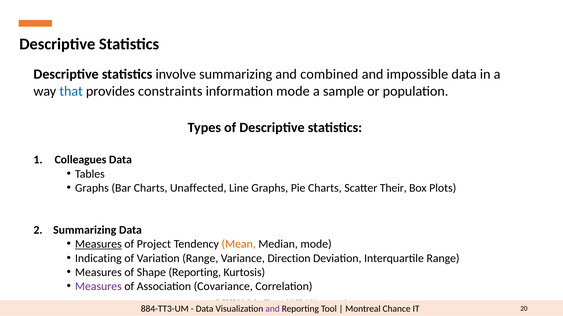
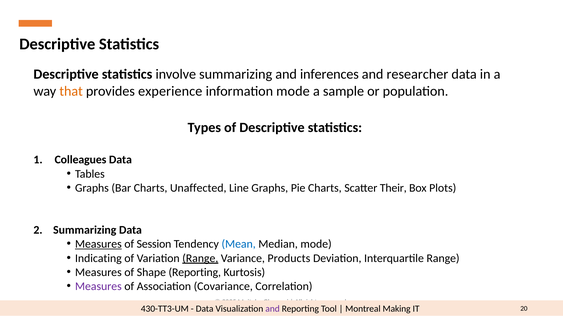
combined: combined -> inferences (329, 74)
impossible: impossible -> researcher (417, 74)
that colour: blue -> orange (71, 91)
constraints: constraints -> experience (170, 91)
Project: Project -> Session (154, 245)
Mean colour: orange -> blue (239, 245)
Range underline: none -> present (200, 259)
Direction: Direction -> Products (289, 259)
884-TT3-UM: 884-TT3-UM -> 430-TT3-UM (165, 309)
Chance: Chance -> Making (397, 309)
